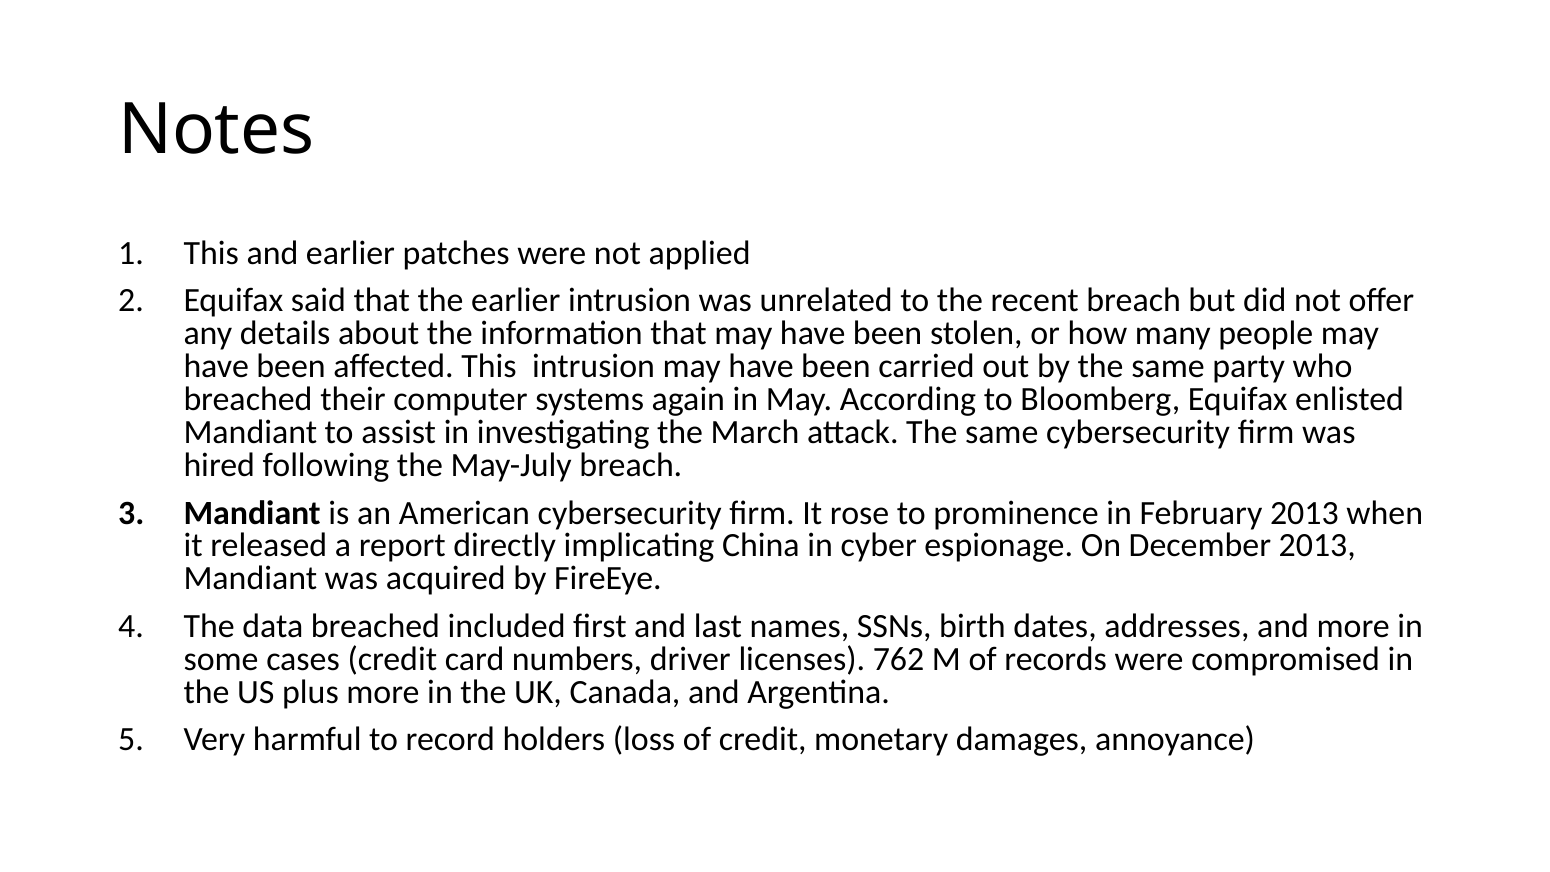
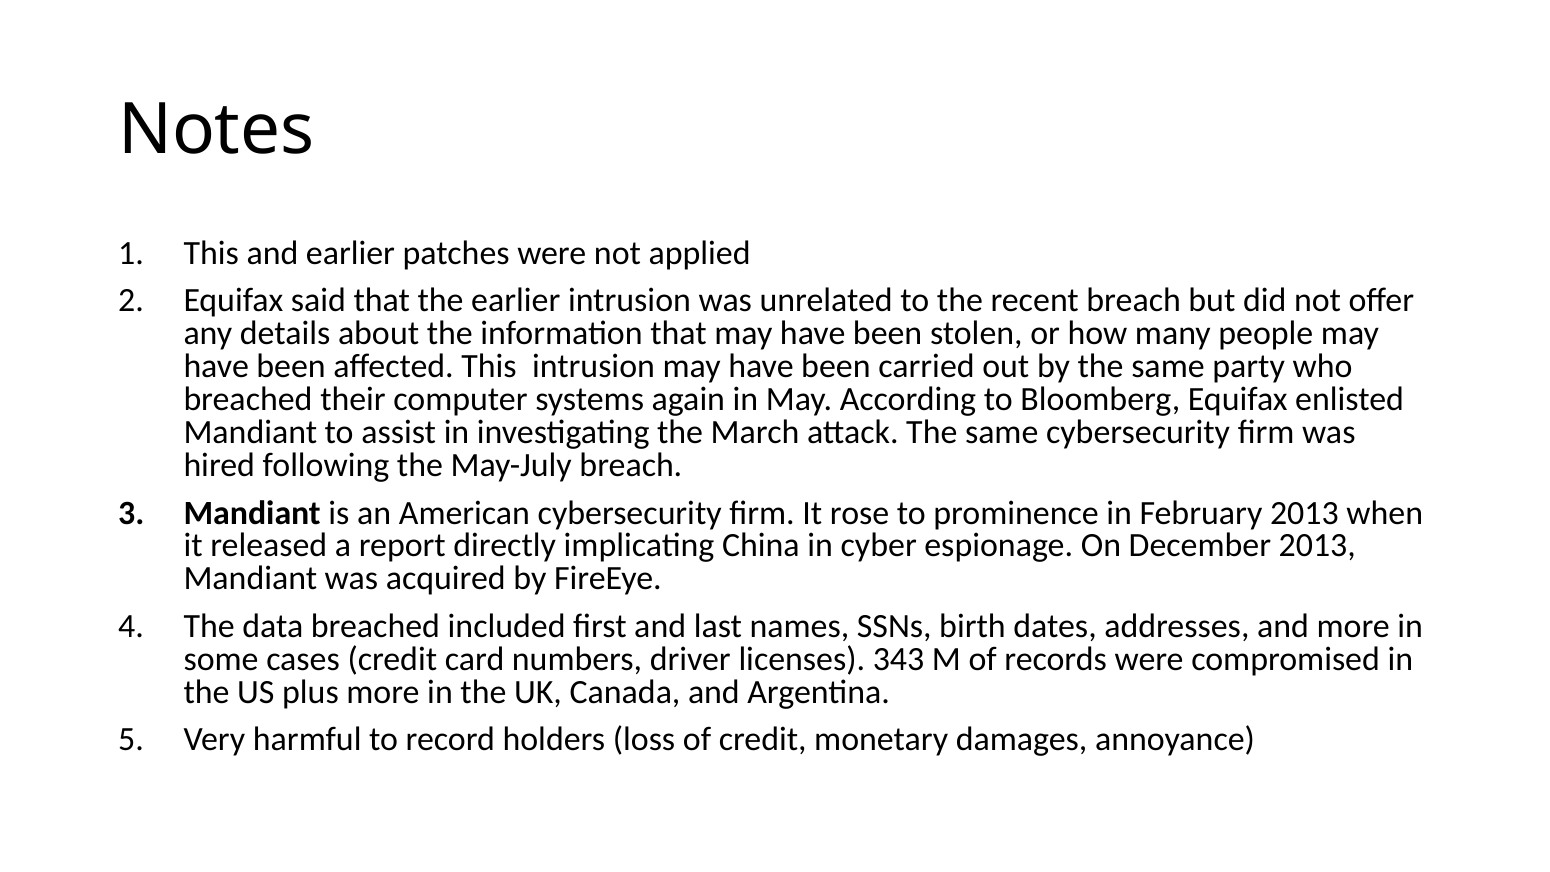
762: 762 -> 343 (899, 659)
